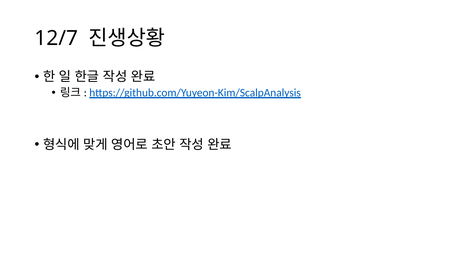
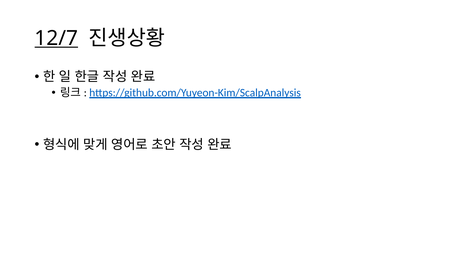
12/7 underline: none -> present (56, 38)
